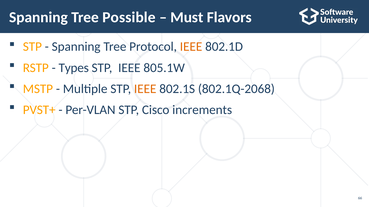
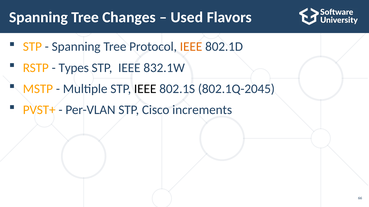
Possible: Possible -> Changes (129, 17)
Must: Must -> Used (187, 17)
805.1W: 805.1W -> 832.1W (164, 68)
IEEE colour: orange -> black (145, 89)
802.1Q-2068: 802.1Q-2068 -> 802.1Q-2045 (236, 89)
